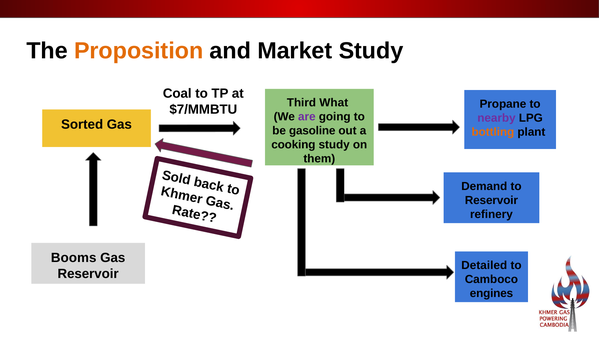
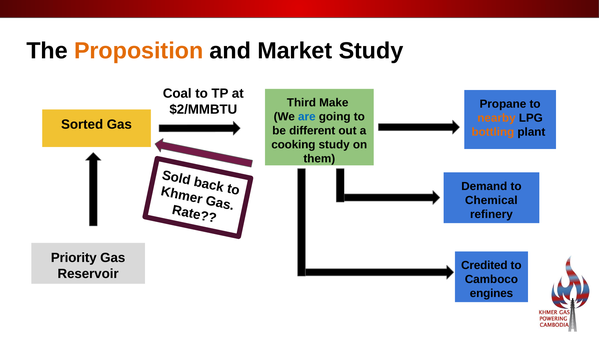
What: What -> Make (334, 103)
$7/MMBTU: $7/MMBTU -> $2/MMBTU (203, 109)
are colour: purple -> blue (307, 117)
nearby colour: purple -> orange (496, 118)
gasoline: gasoline -> different (312, 131)
Reservoir: Reservoir -> Chemical (491, 200)
Booms: Booms -> Priority (74, 258)
Detailed: Detailed -> Credited (484, 265)
